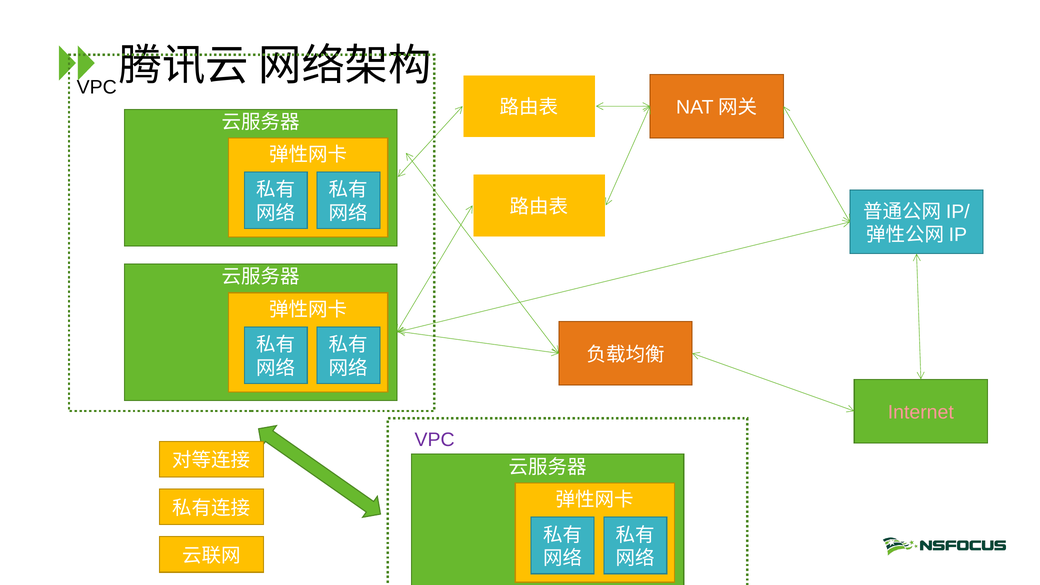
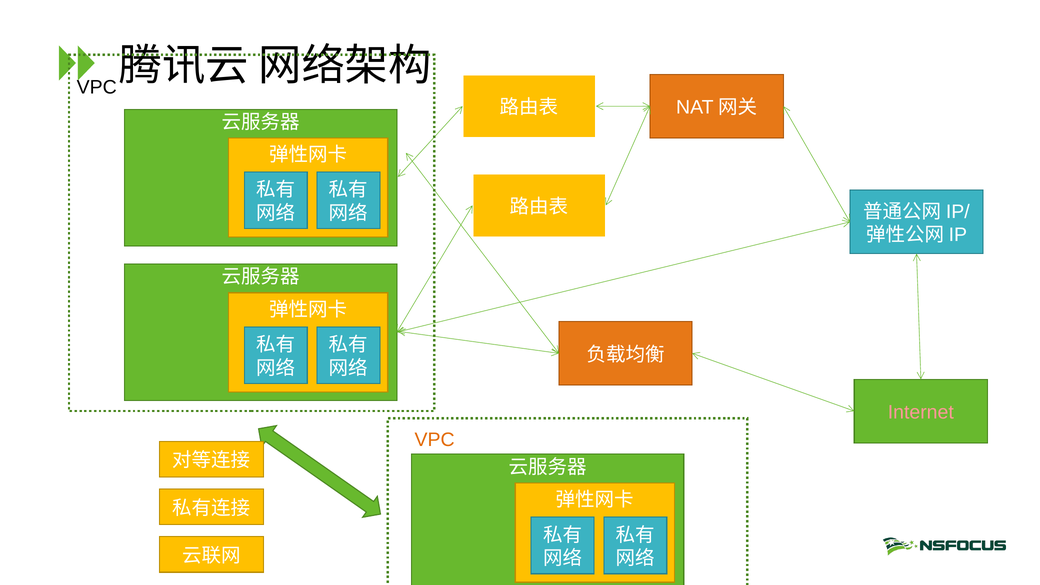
VPC colour: purple -> orange (435, 440)
